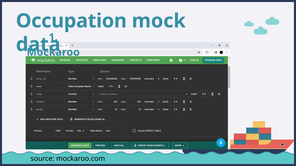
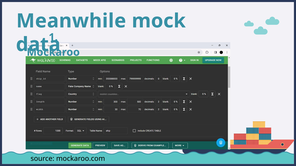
Occupation: Occupation -> Meanwhile (71, 21)
